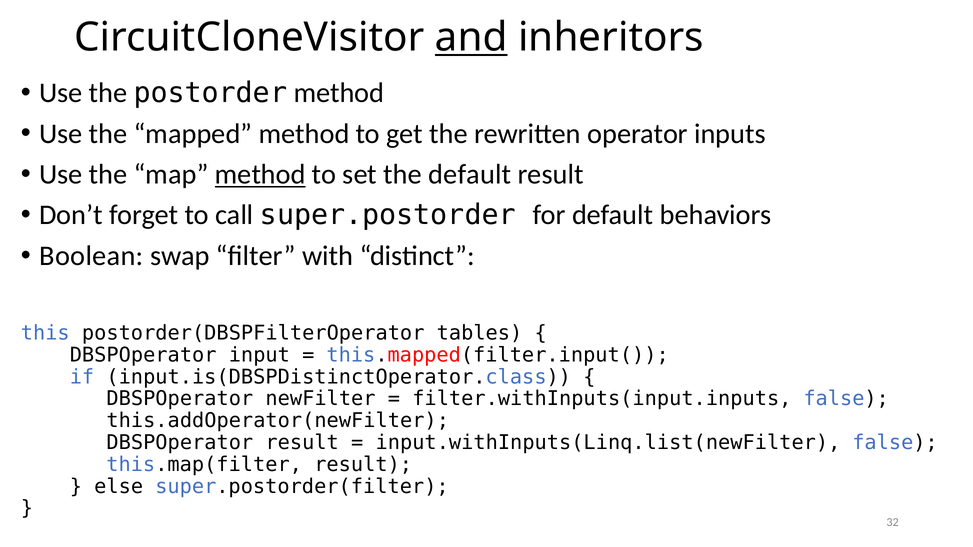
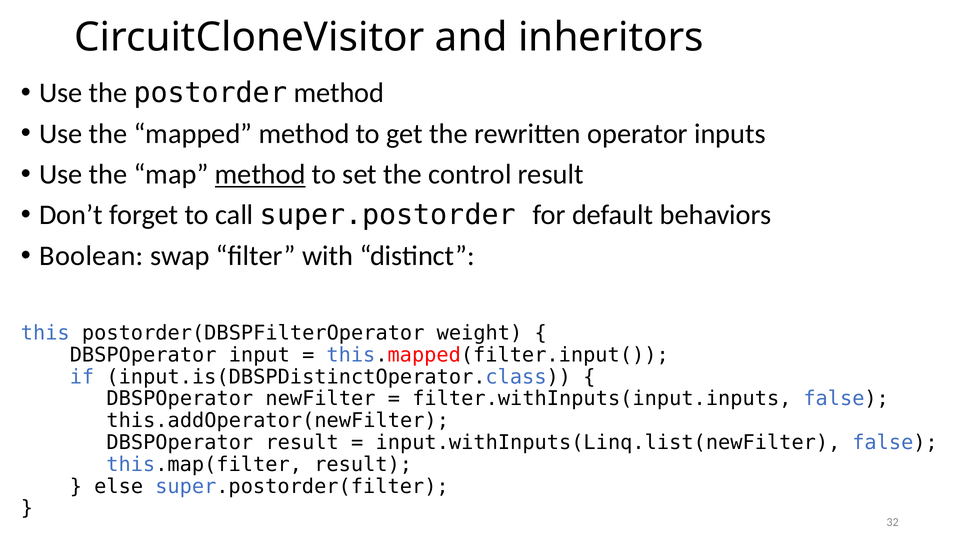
and underline: present -> none (471, 38)
the default: default -> control (470, 175)
tables: tables -> weight (480, 333)
